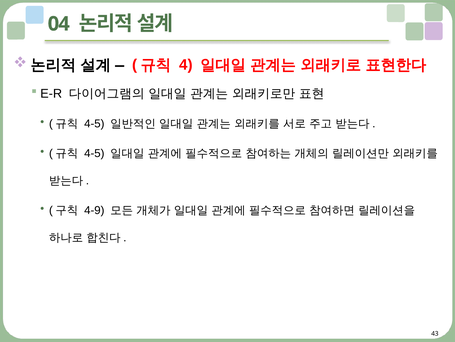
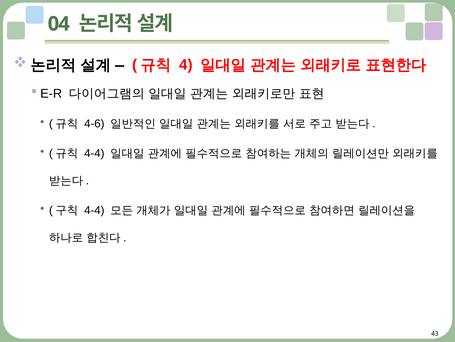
4-5: 4-5 -> 4-6 (94, 124)
4-5: 4-5 -> 4-4 (94, 153)
4-9: 4-9 -> 4-4 (94, 210)
